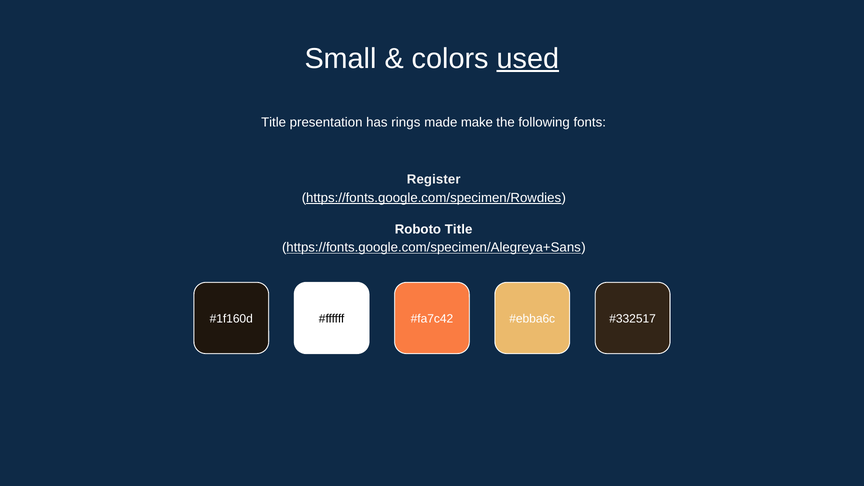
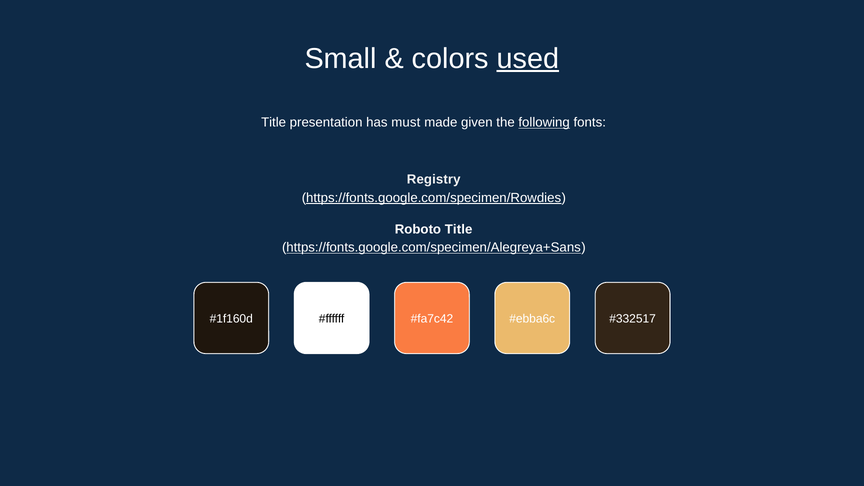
rings: rings -> must (406, 123)
make: make -> given (477, 123)
following underline: none -> present (544, 123)
Register: Register -> Registry (434, 180)
